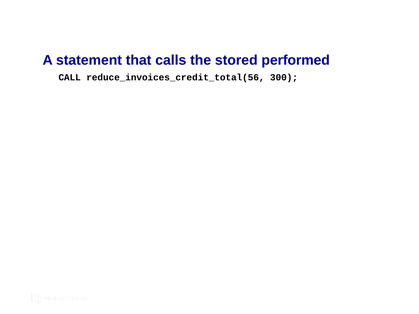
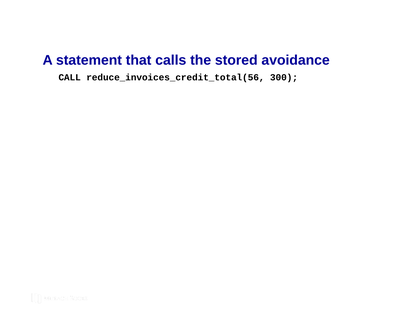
performed: performed -> avoidance (296, 60)
